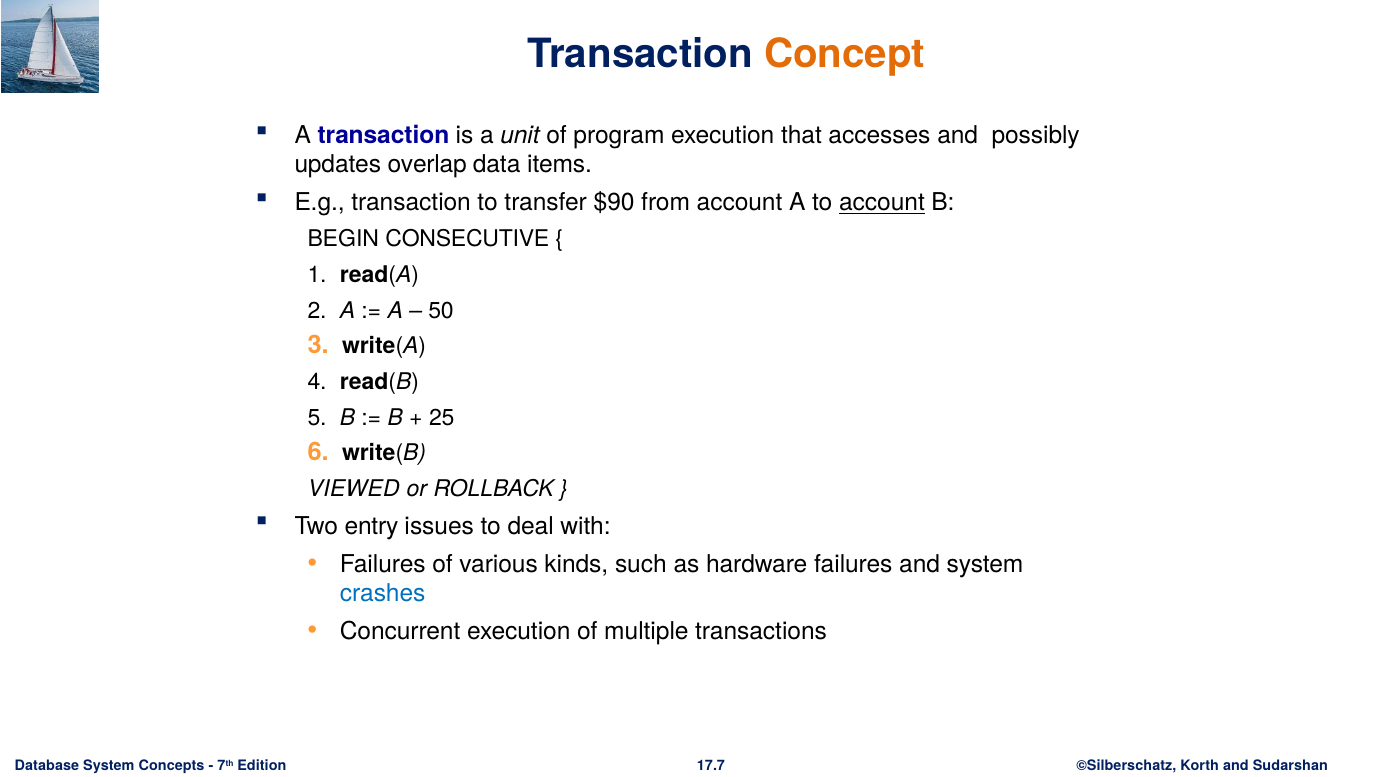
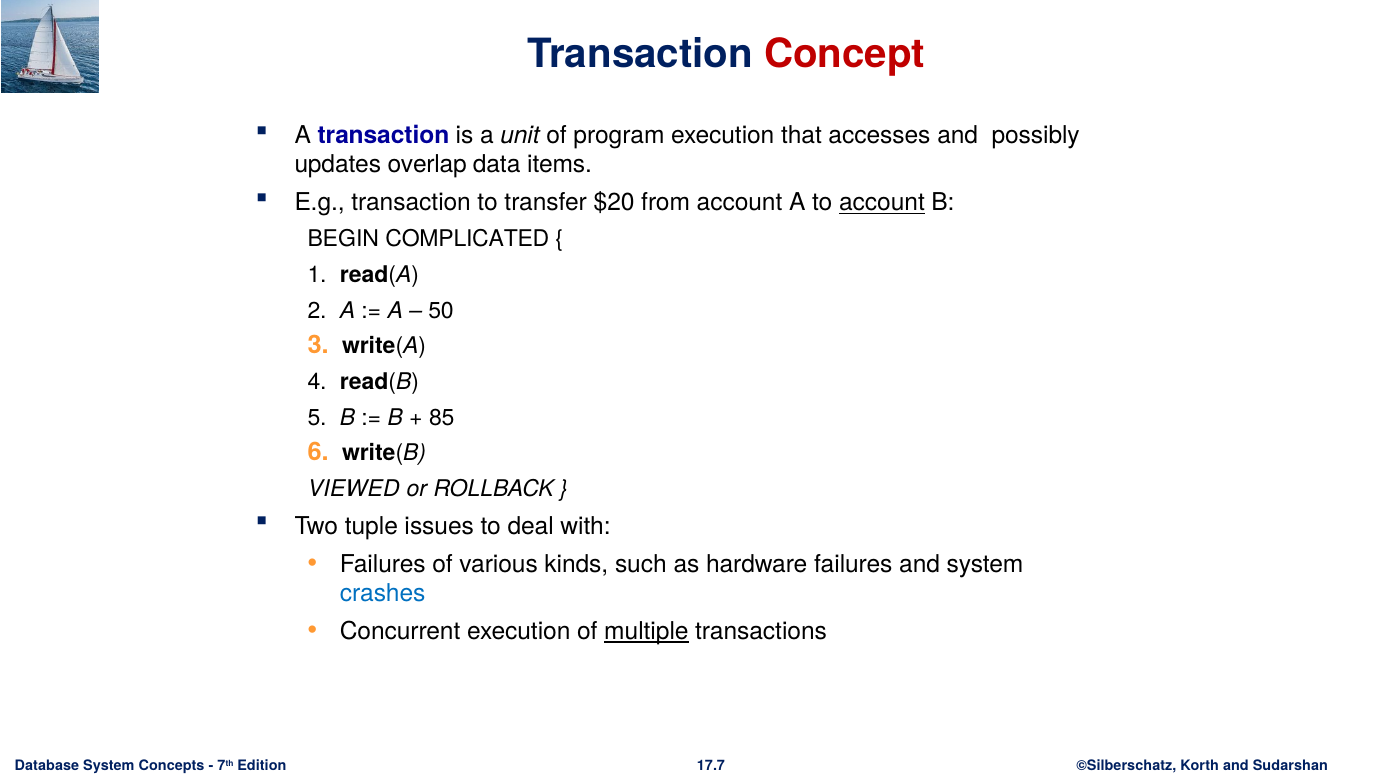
Concept colour: orange -> red (845, 54)
$90: $90 -> $20 (614, 203)
CONSECUTIVE: CONSECUTIVE -> COMPLICATED (467, 239)
25: 25 -> 85 (442, 418)
entry: entry -> tuple (371, 526)
multiple underline: none -> present (646, 632)
